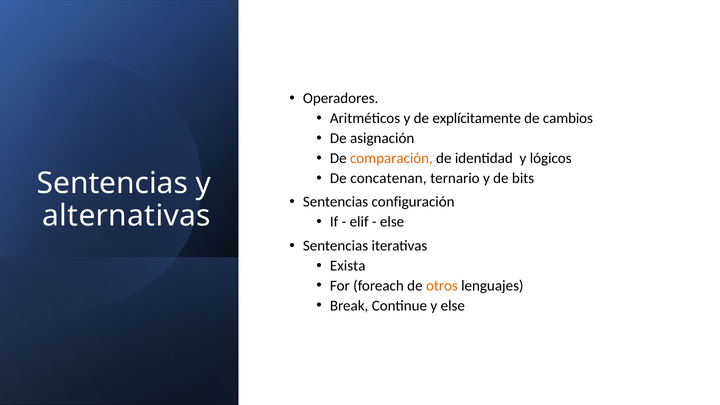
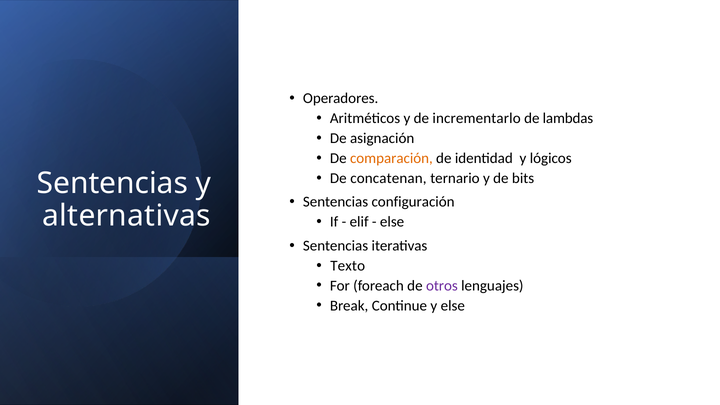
explícitamente: explícitamente -> incrementarlo (477, 118)
cambios: cambios -> lambdas (568, 118)
Exista: Exista -> Texto (348, 266)
otros colour: orange -> purple (442, 286)
